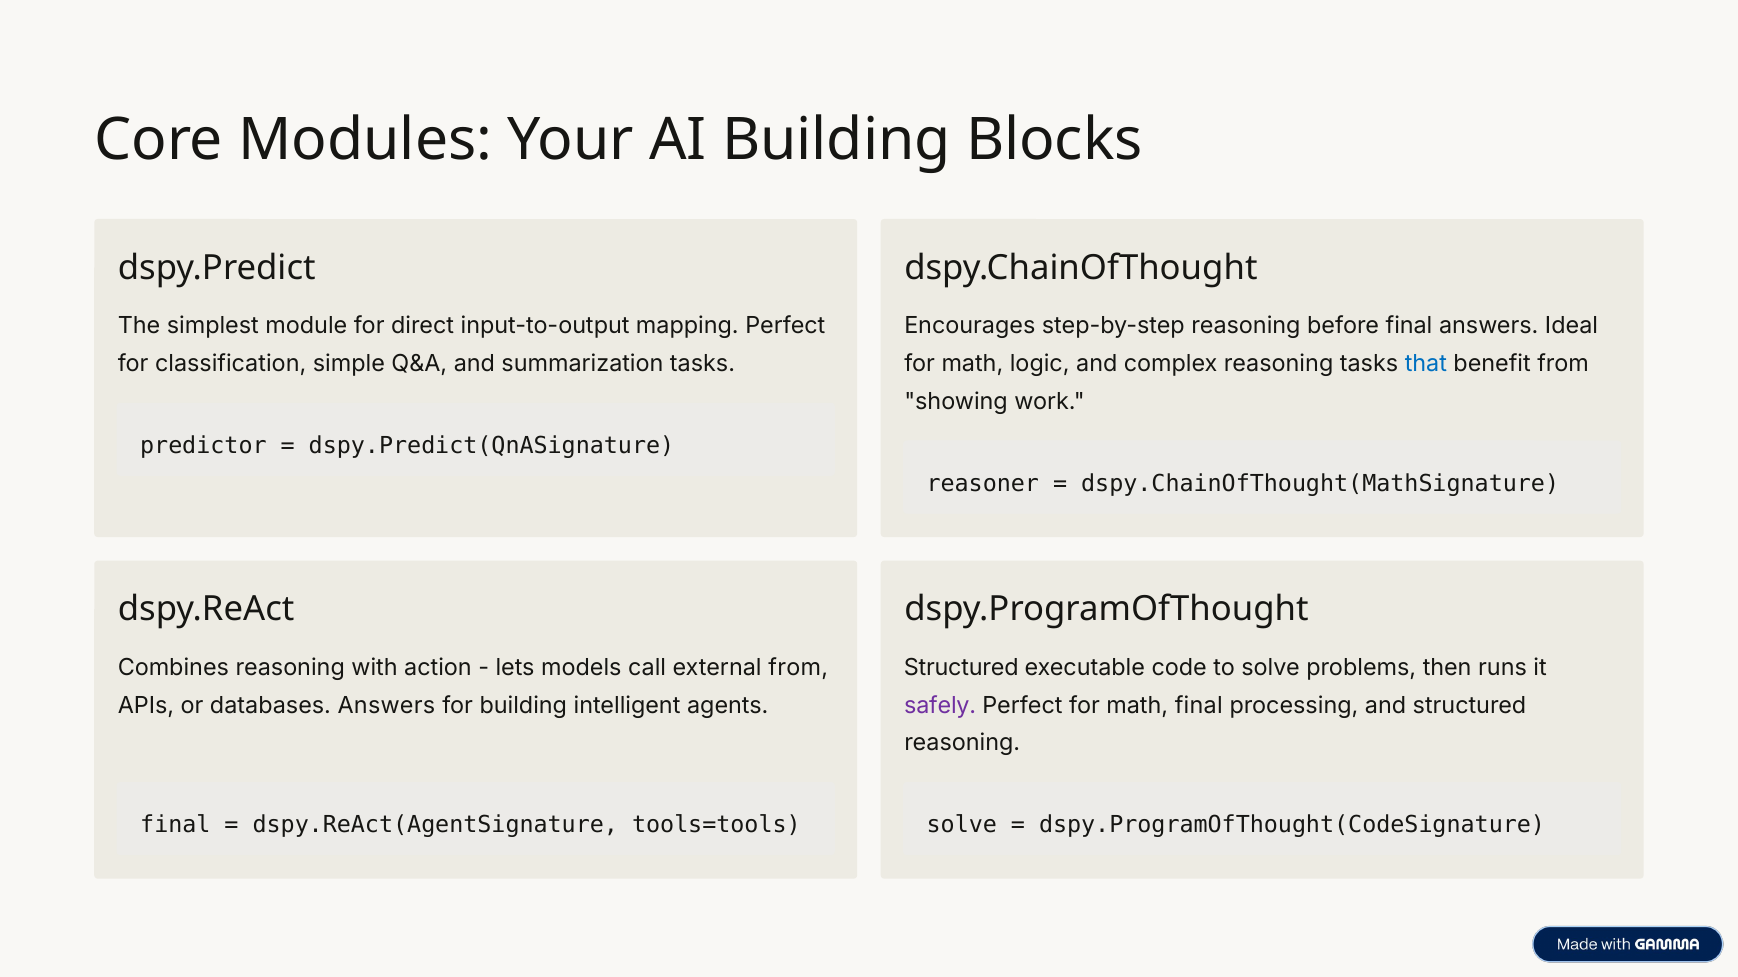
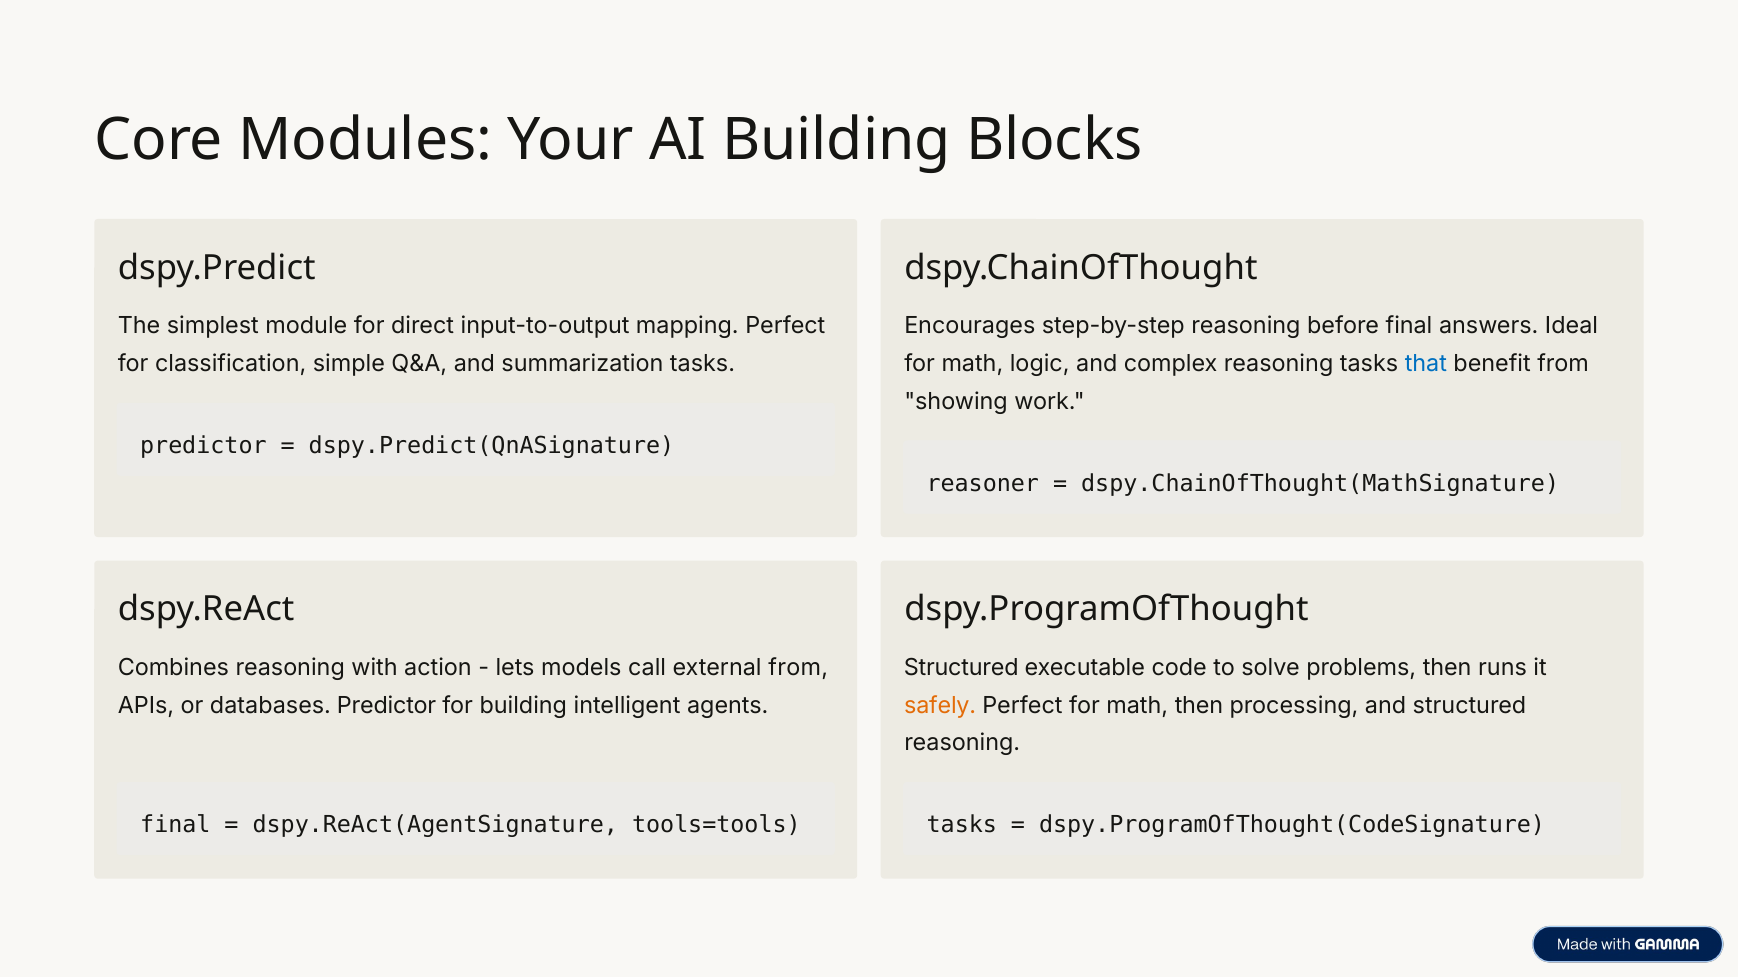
databases Answers: Answers -> Predictor (387, 706)
safely colour: purple -> orange (940, 706)
math final: final -> then (1199, 706)
solve: solve -> tasks (962, 826)
